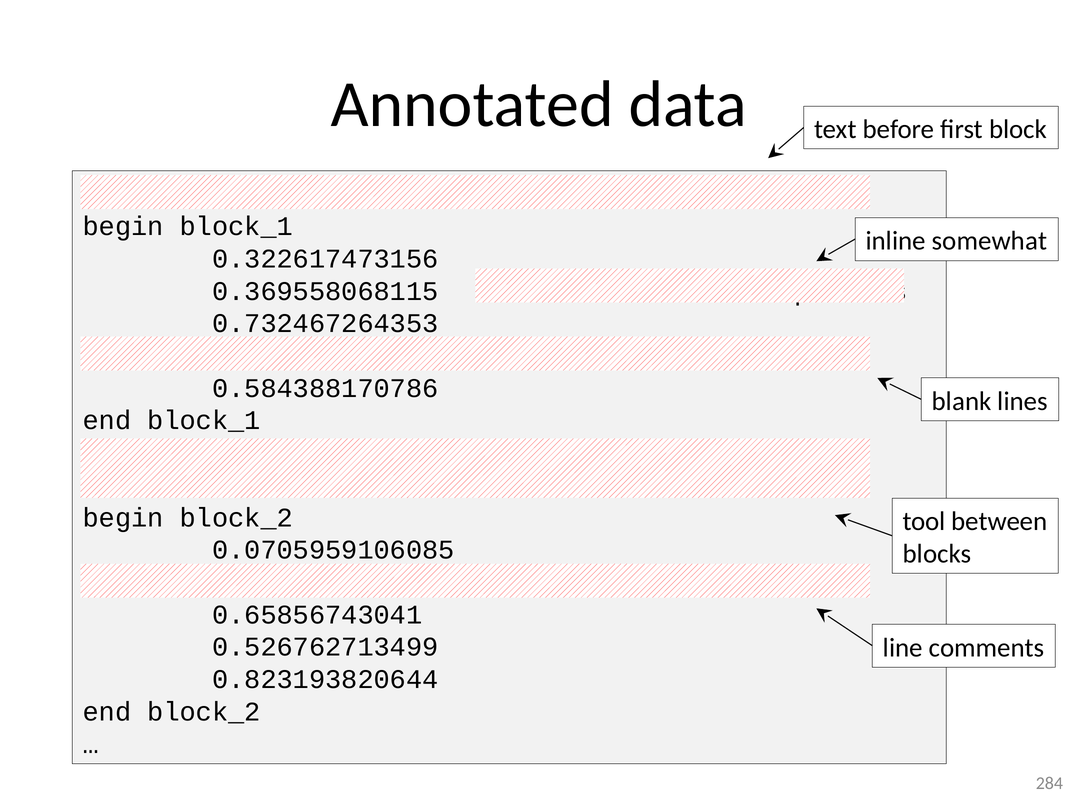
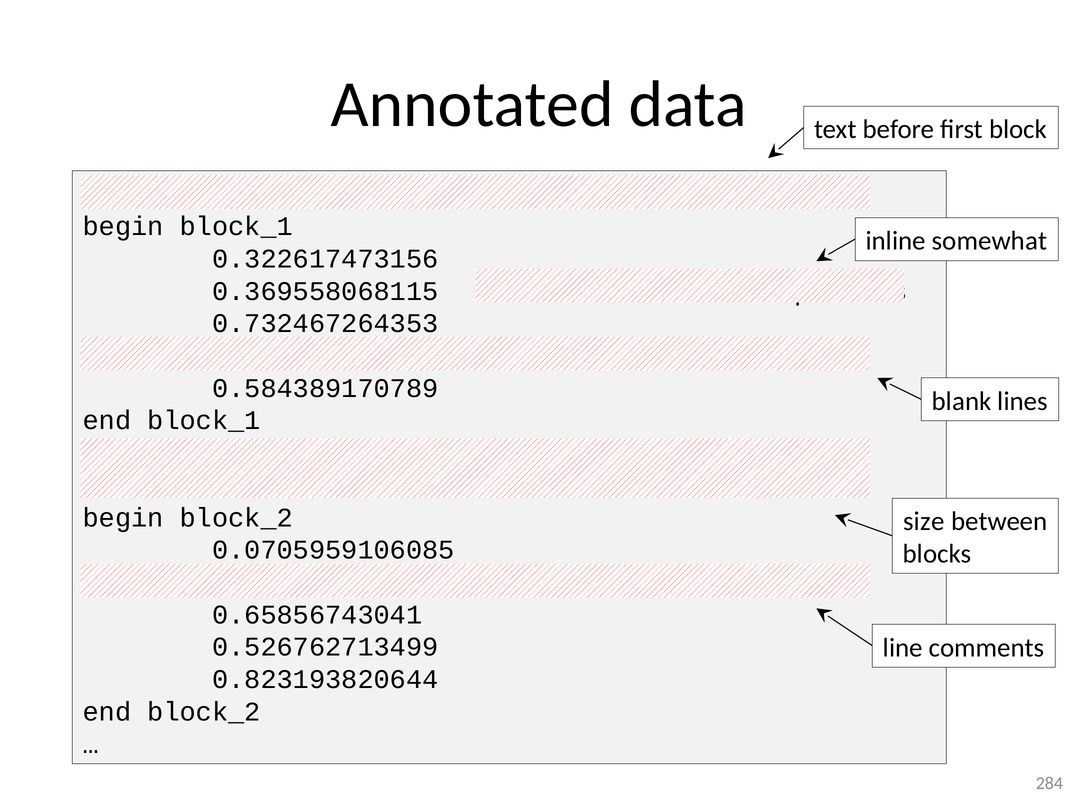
0.584388170786: 0.584388170786 -> 0.584389170789 (325, 388)
tool: tool -> size (924, 521)
